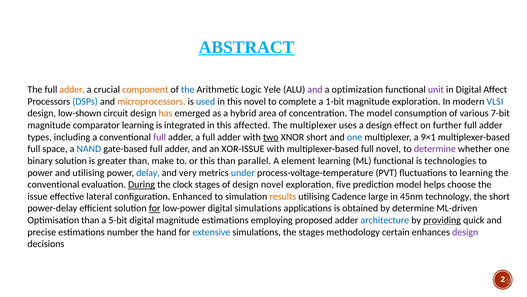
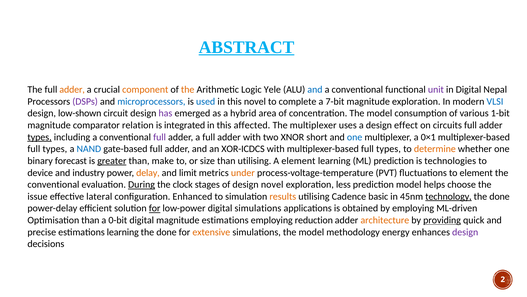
the colour: blue -> orange (188, 89)
and colour: purple -> blue (315, 89)
optimization: optimization -> conventional (357, 89)
Affect: Affect -> Nepal (495, 89)
DSPs colour: blue -> purple (85, 101)
microprocessors colour: orange -> blue (151, 101)
1-bit: 1-bit -> 7-bit (335, 101)
has colour: orange -> purple (165, 113)
7-bit: 7-bit -> 1-bit (500, 113)
comparator learning: learning -> relation (138, 125)
further: further -> circuits (447, 125)
types underline: none -> present (40, 137)
two underline: present -> none (271, 137)
9×1: 9×1 -> 0×1 (428, 137)
space: space -> types (55, 149)
XOR-ISSUE: XOR-ISSUE -> XOR-ICDCS (243, 149)
with multiplexer-based full novel: novel -> types (388, 149)
determine colour: purple -> orange (435, 149)
binary solution: solution -> forecast (71, 161)
greater underline: none -> present (112, 161)
or this: this -> size (207, 161)
than parallel: parallel -> utilising (254, 161)
ML functional: functional -> prediction (394, 161)
power: power -> device (40, 172)
and utilising: utilising -> industry (89, 172)
delay colour: blue -> orange (148, 172)
very: very -> limit (188, 172)
under colour: blue -> orange (243, 172)
to learning: learning -> element (476, 172)
five: five -> less (343, 184)
large: large -> basic (378, 196)
technology underline: none -> present (448, 196)
short: short -> done (500, 196)
by determine: determine -> employing (413, 208)
5-bit: 5-bit -> 0-bit (118, 220)
proposed: proposed -> reduction (314, 220)
architecture colour: blue -> orange (385, 220)
estimations number: number -> learning (123, 232)
hand: hand -> done (166, 232)
extensive colour: blue -> orange (211, 232)
simulations the stages: stages -> model (311, 232)
certain: certain -> energy (396, 232)
